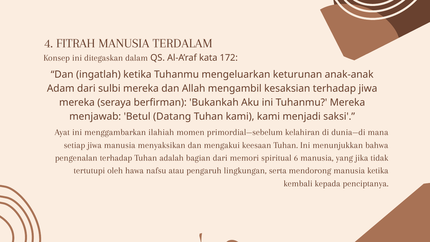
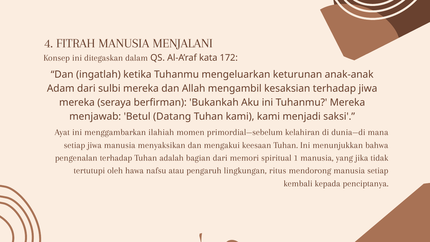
TERDALAM: TERDALAM -> MENJALANI (183, 43)
6: 6 -> 1 (296, 158)
serta: serta -> ritus (278, 171)
manusia ketika: ketika -> setiap (378, 171)
